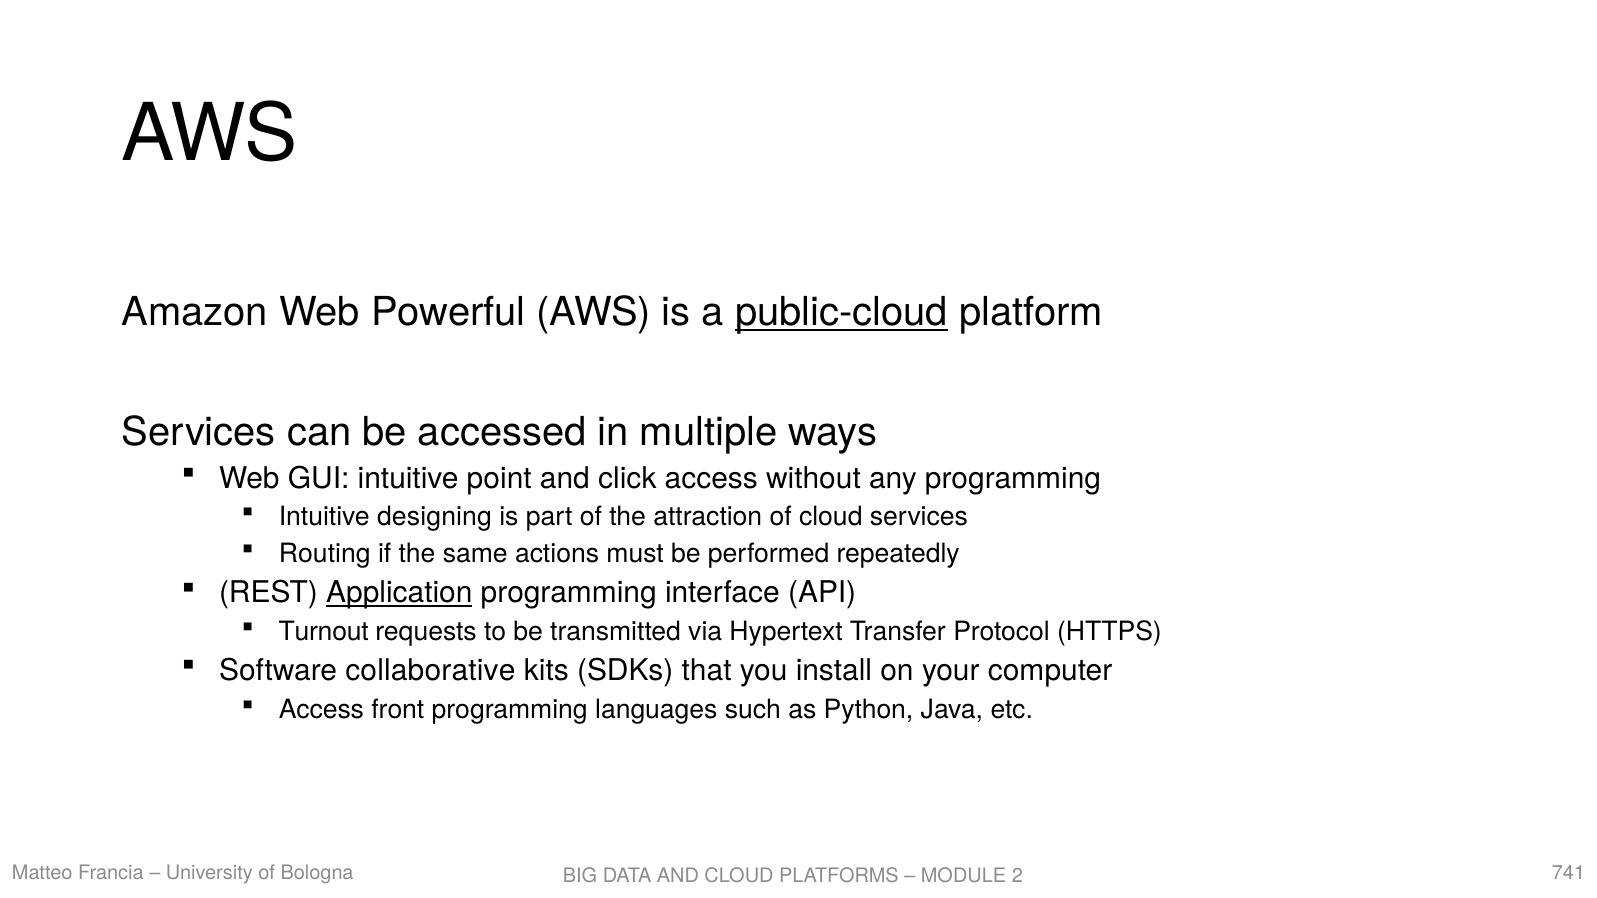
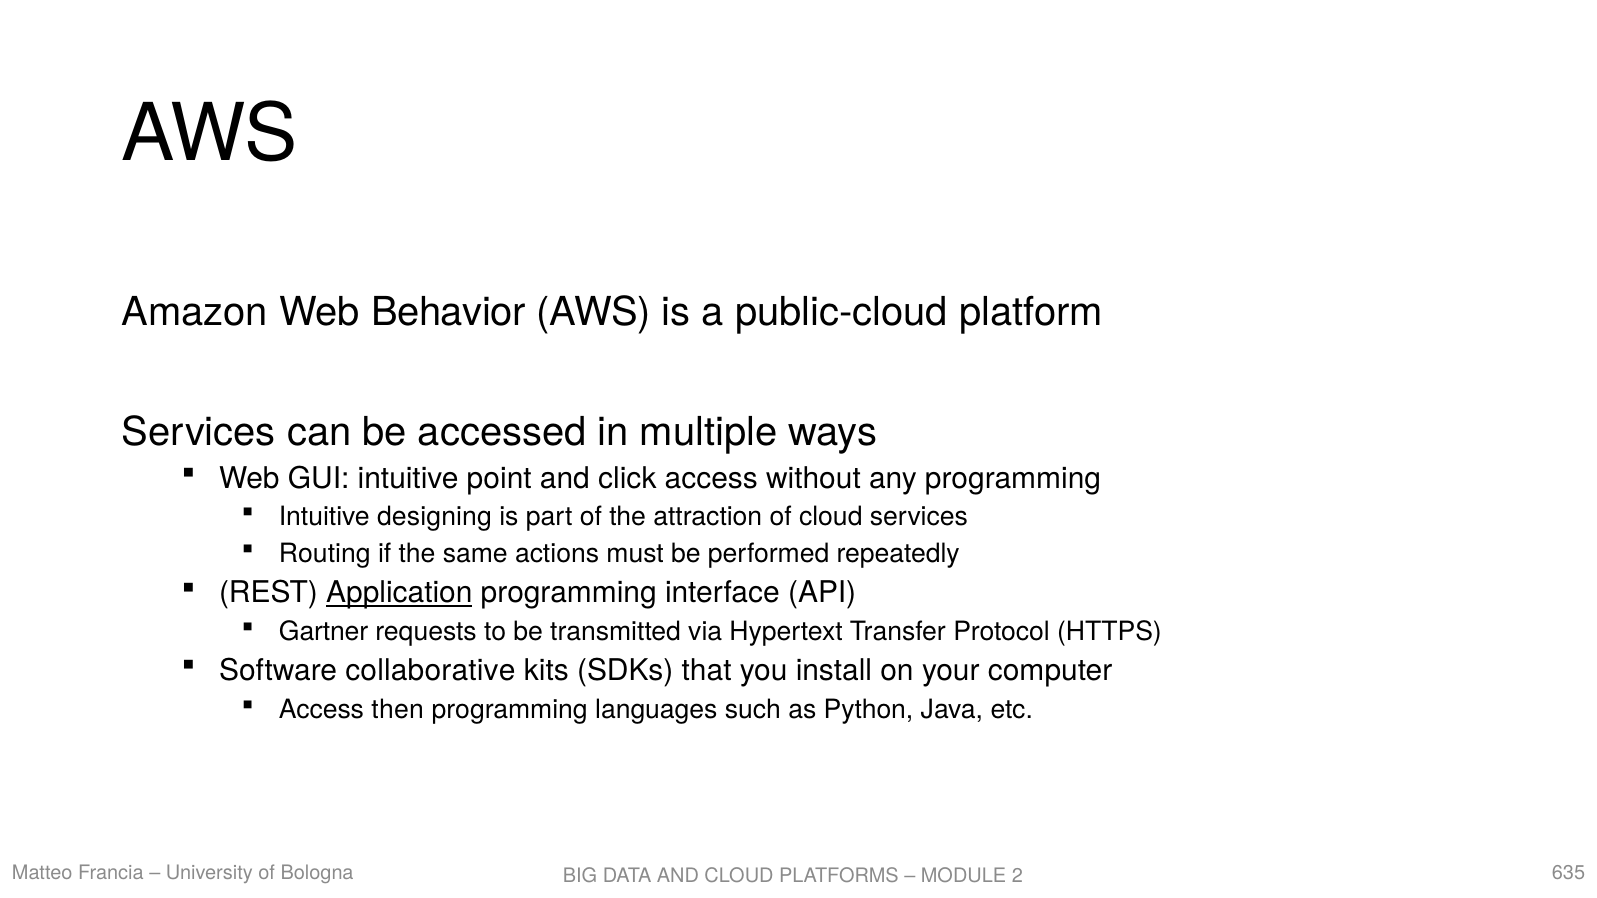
Powerful: Powerful -> Behavior (449, 313)
public-cloud underline: present -> none (842, 313)
Turnout: Turnout -> Gartner (324, 632)
front: front -> then (398, 709)
741: 741 -> 635 (1568, 873)
